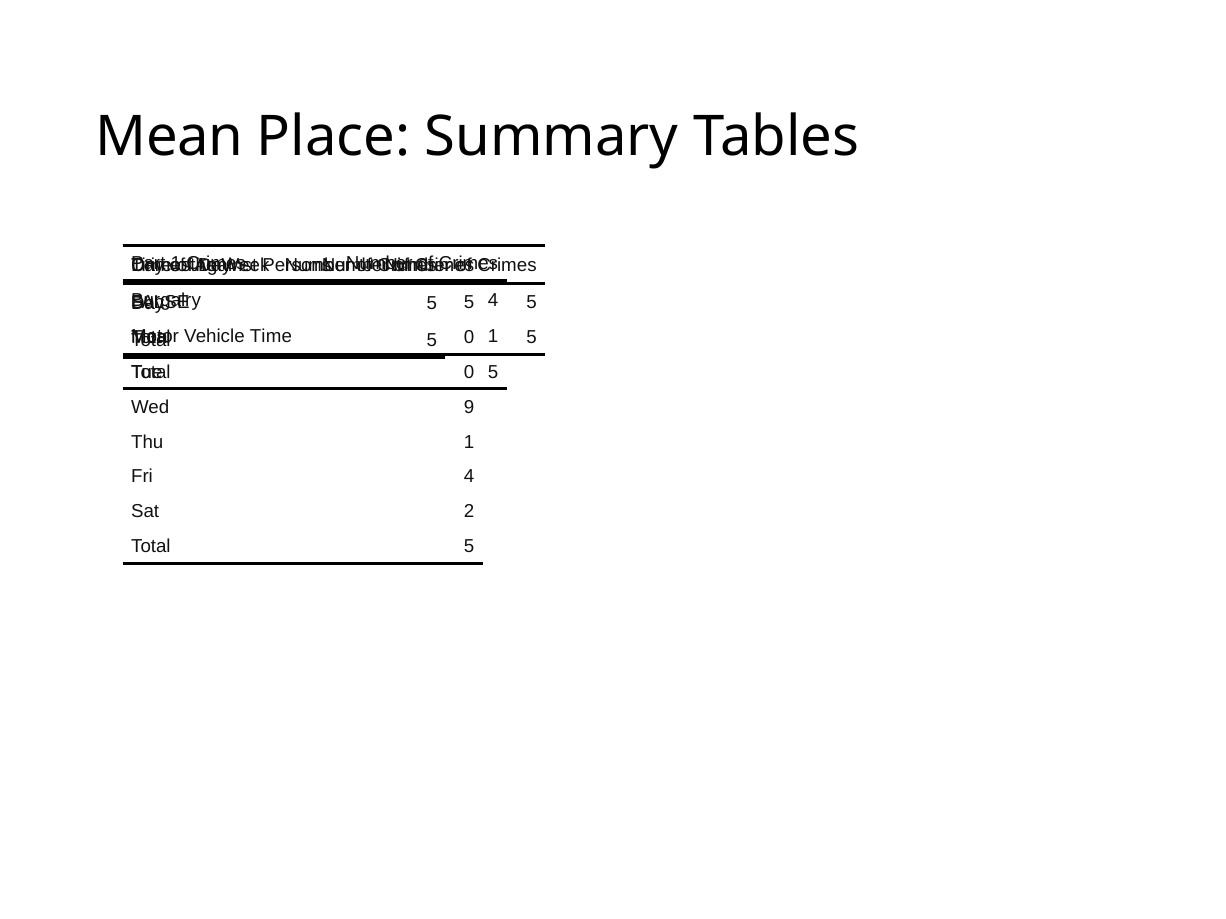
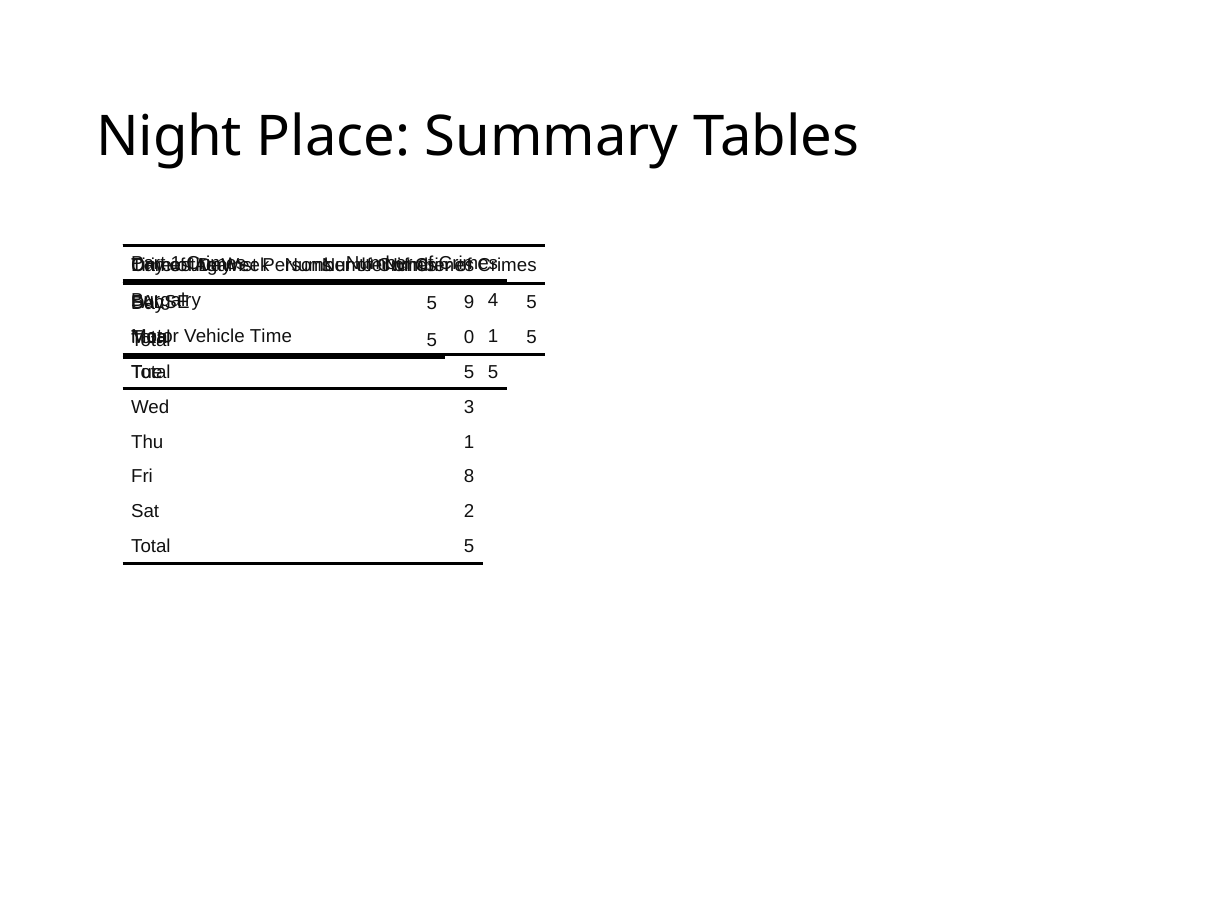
Mean: Mean -> Night (169, 137)
5: 5 -> 9 (469, 302)
0: 0 -> 5 (469, 372)
9: 9 -> 3 (469, 407)
Fri 4: 4 -> 8 (469, 477)
